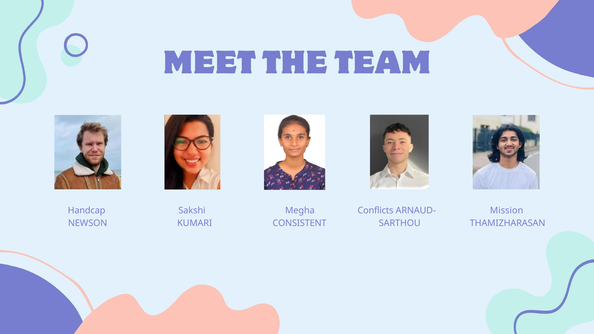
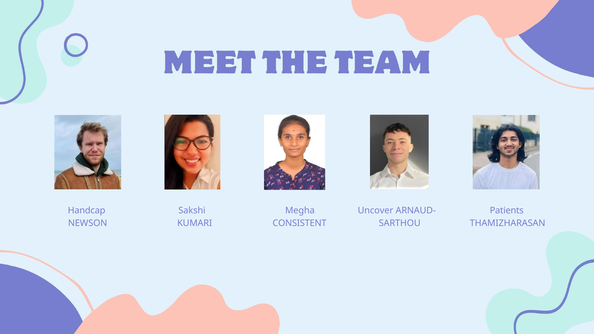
Conflicts: Conflicts -> Uncover (375, 210)
Mission: Mission -> Patients (507, 210)
